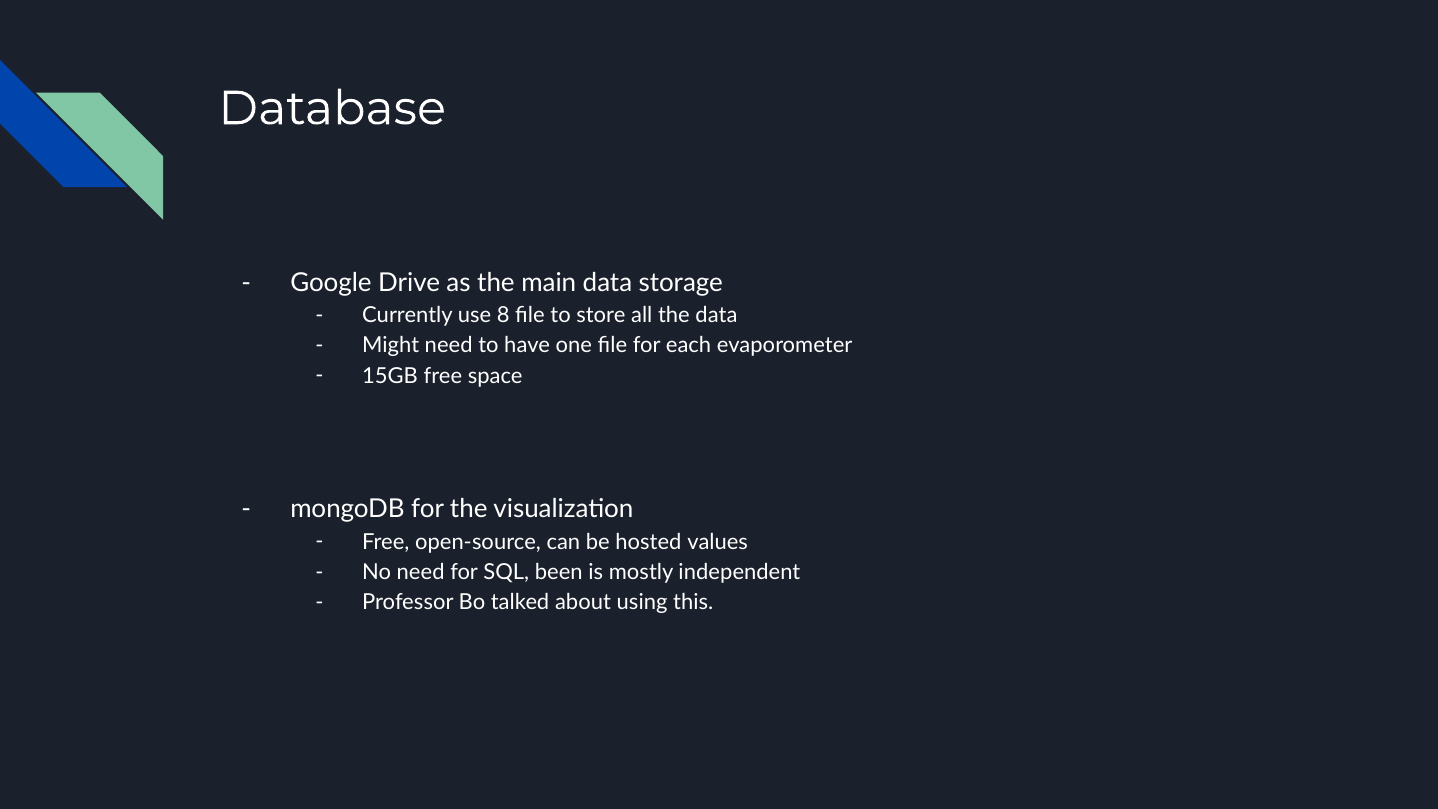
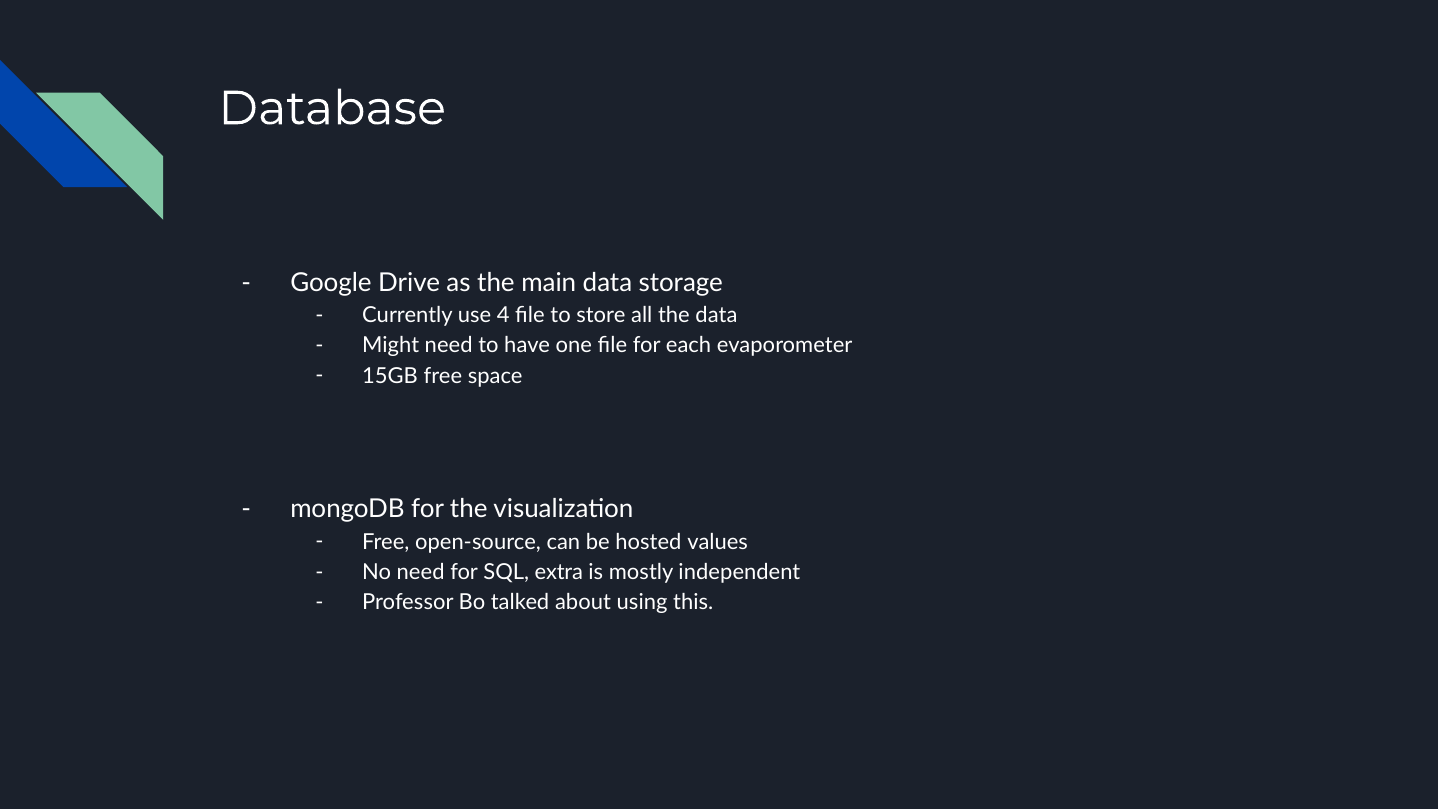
8: 8 -> 4 (503, 315)
been: been -> extra (559, 572)
